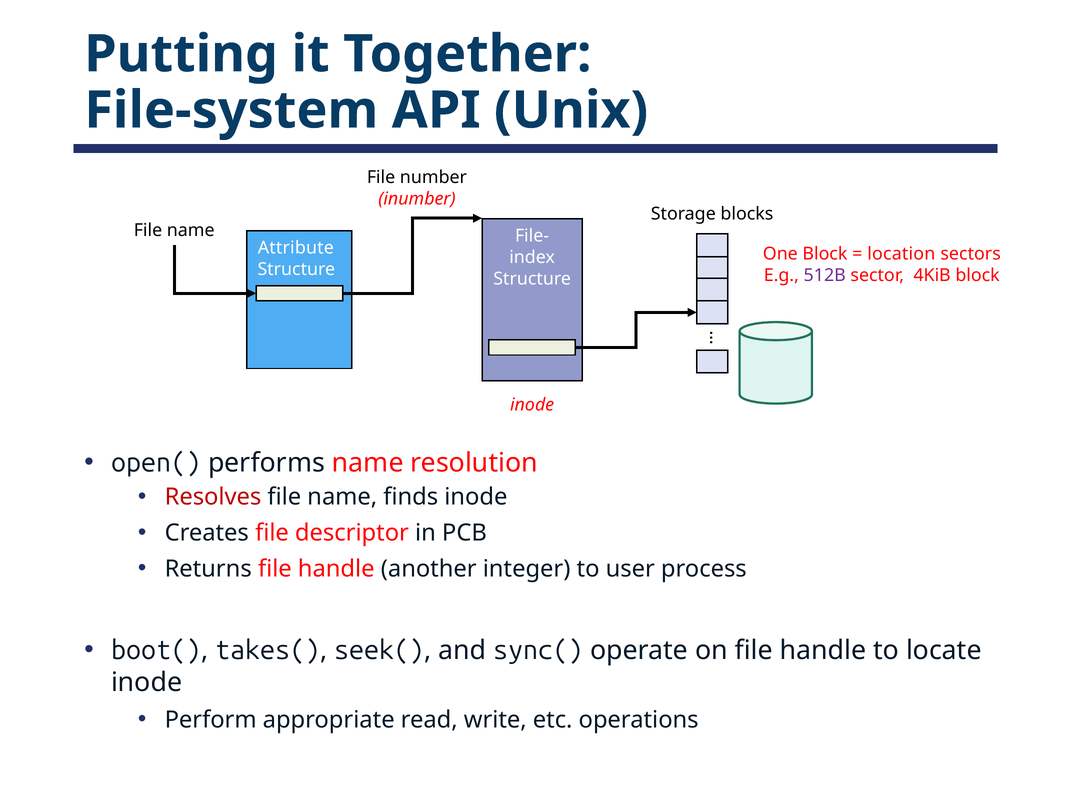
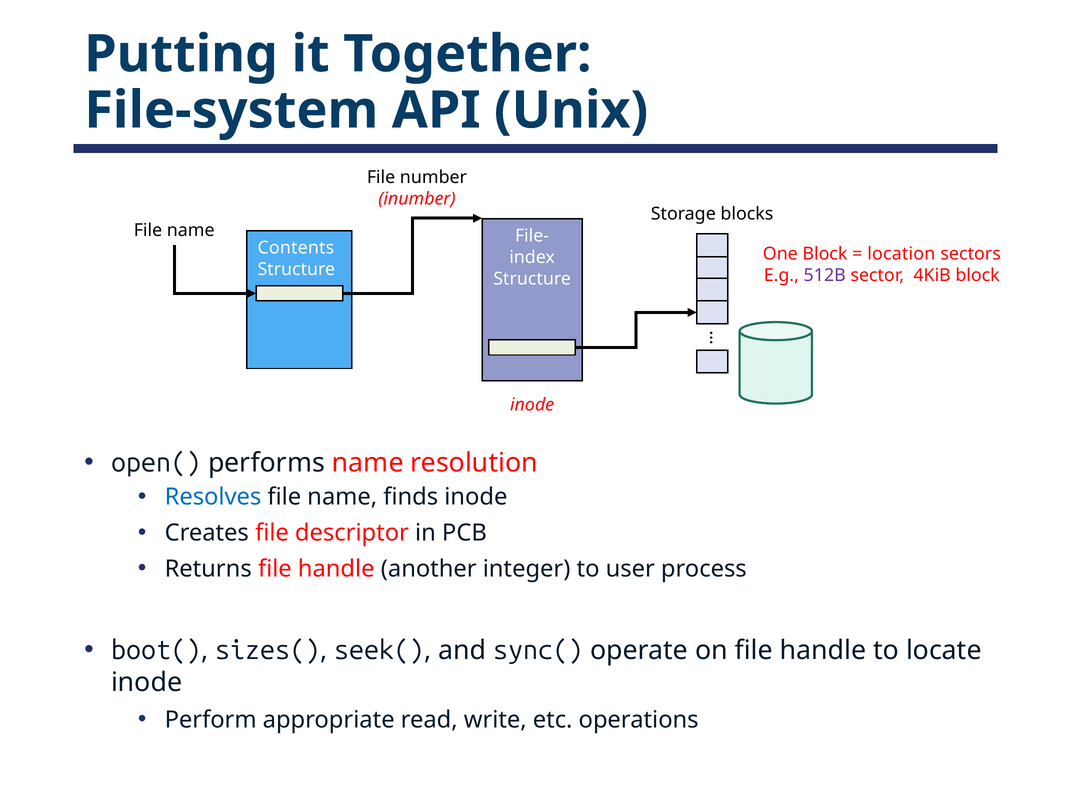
Attribute: Attribute -> Contents (296, 248)
Resolves colour: red -> blue (213, 497)
takes(: takes( -> sizes( (268, 651)
